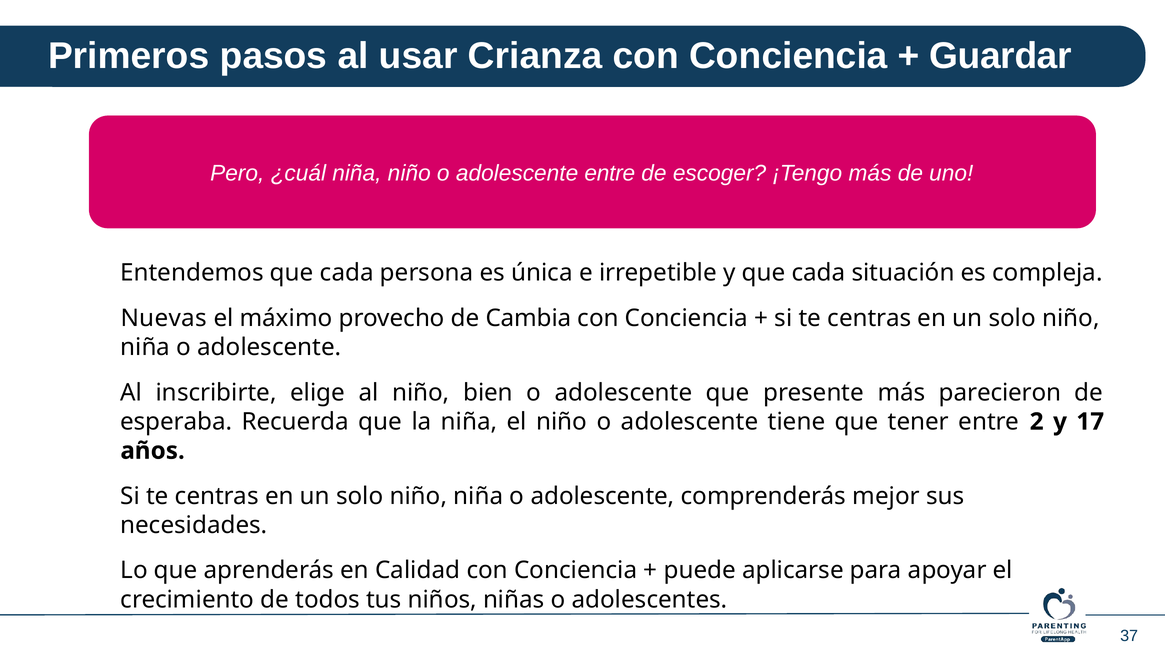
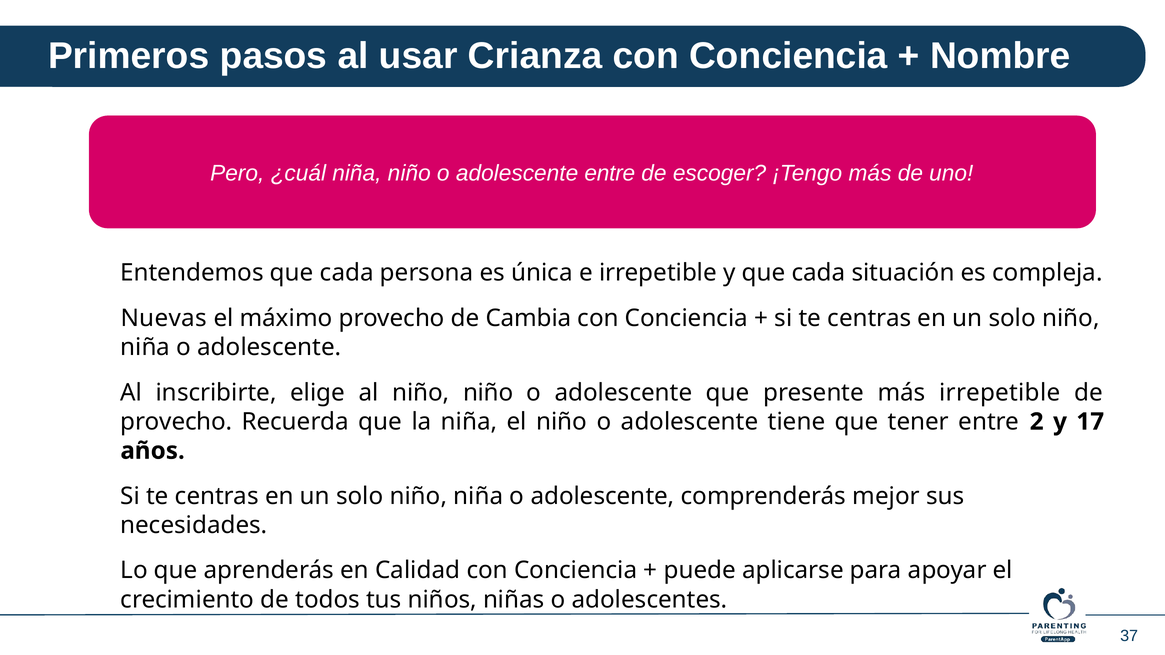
Guardar: Guardar -> Nombre (1000, 56)
niño bien: bien -> niño (488, 393)
más parecieron: parecieron -> irrepetible (1000, 393)
esperaba: esperaba -> provecho (176, 422)
